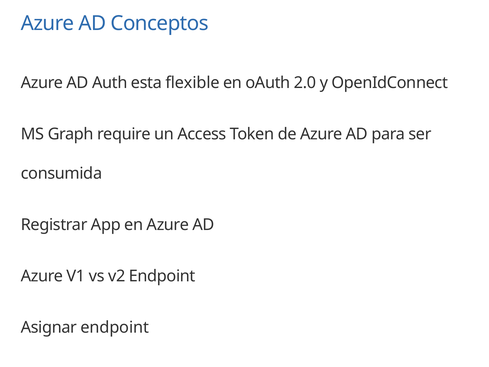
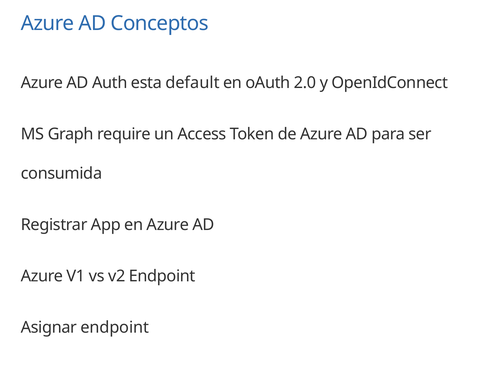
flexible: flexible -> default (192, 83)
